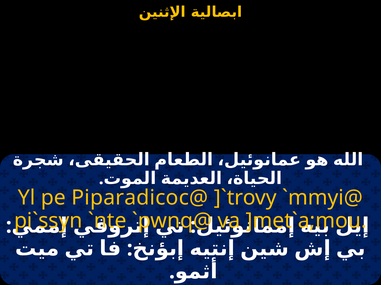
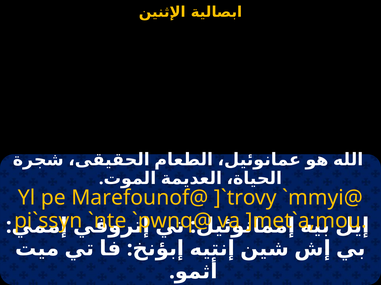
Piparadicoc@: Piparadicoc@ -> Marefounof@ (140, 198)
